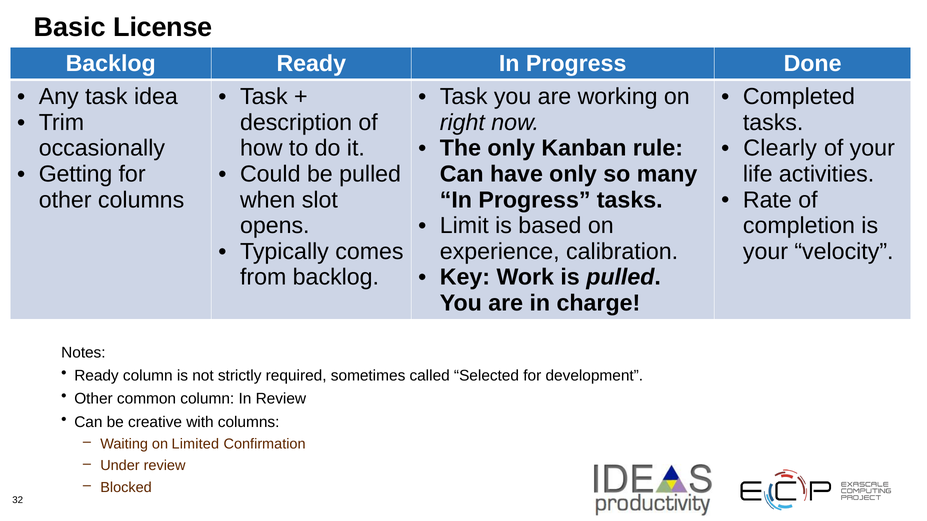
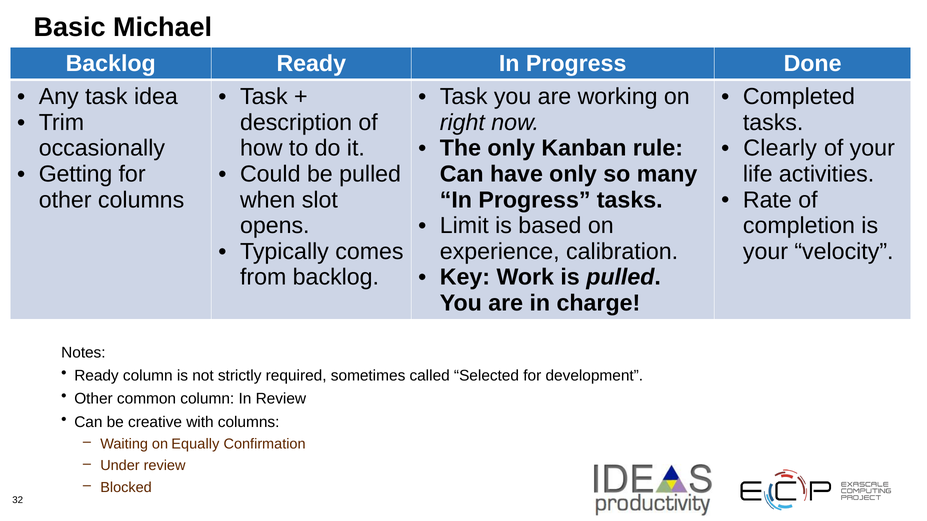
License: License -> Michael (163, 27)
Limited: Limited -> Equally (195, 445)
